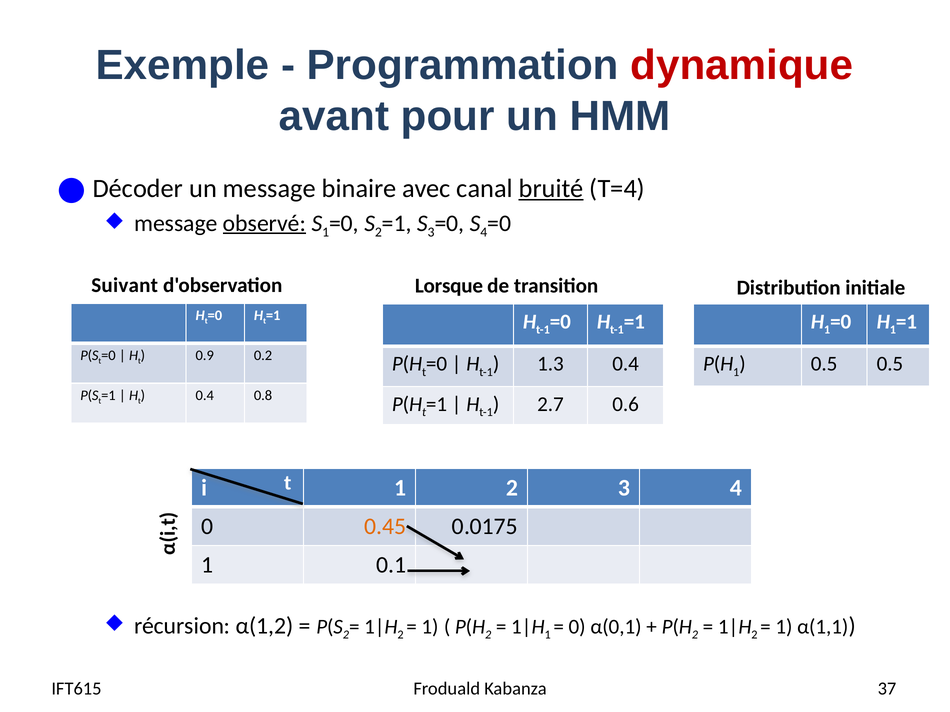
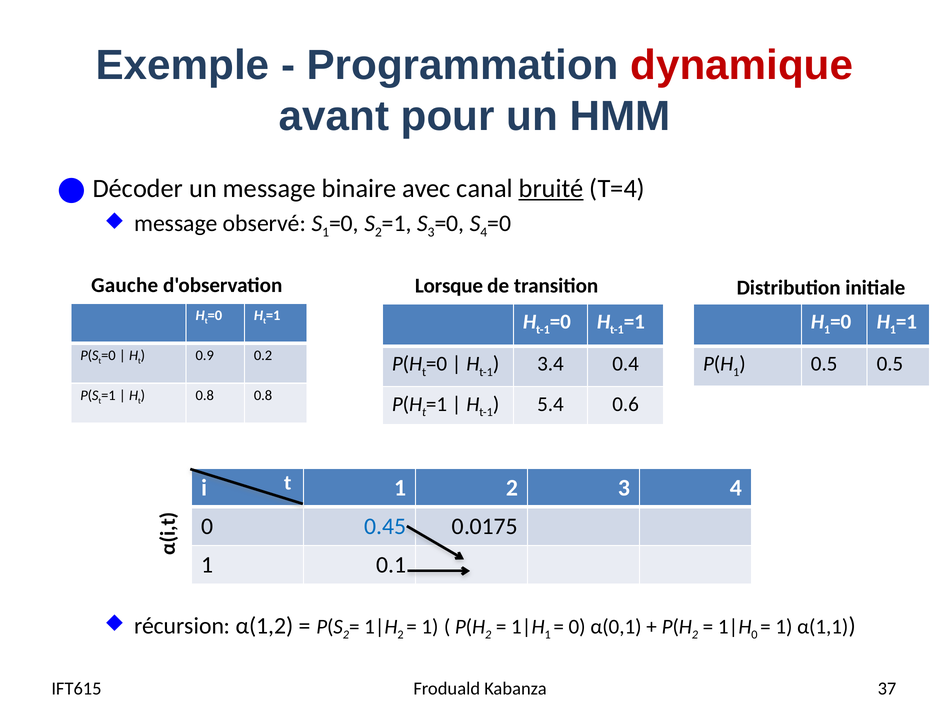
observé underline: present -> none (264, 223)
Suivant: Suivant -> Gauche (125, 285)
1.3: 1.3 -> 3.4 (550, 364)
0.4: 0.4 -> 0.8 (205, 396)
2.7: 2.7 -> 5.4 (550, 405)
0.45 colour: orange -> blue (385, 527)
2: 2 -> 0 (754, 635)
